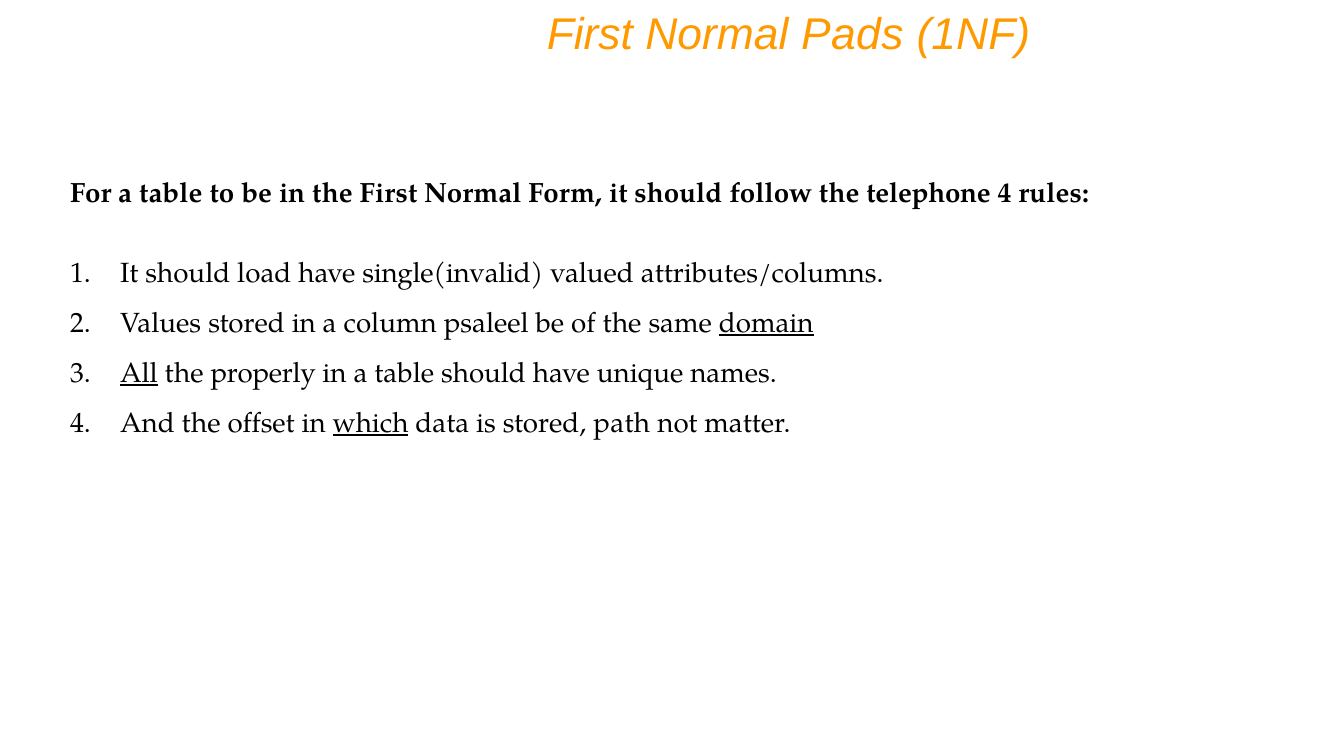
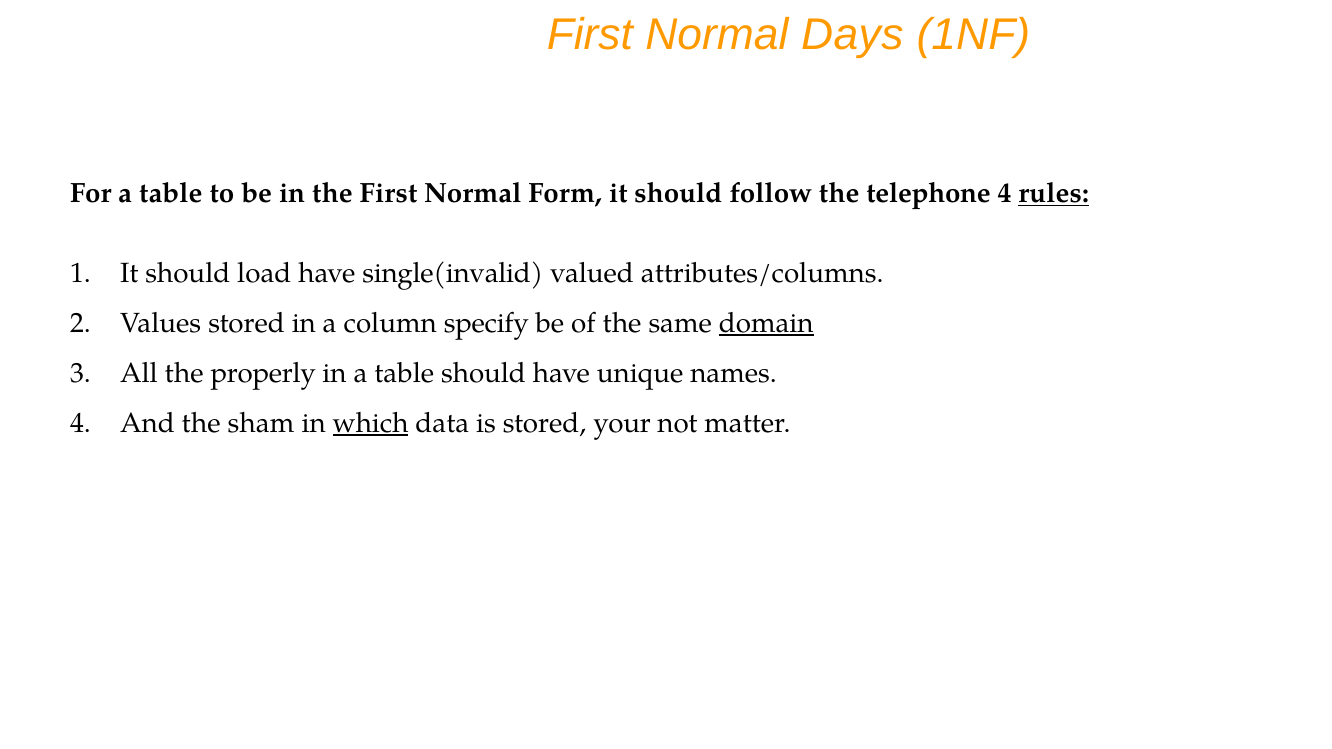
Pads: Pads -> Days (852, 35)
rules underline: none -> present (1054, 194)
psaleel: psaleel -> specify (486, 323)
All underline: present -> none (139, 373)
offset: offset -> sham (261, 423)
path: path -> your (622, 423)
